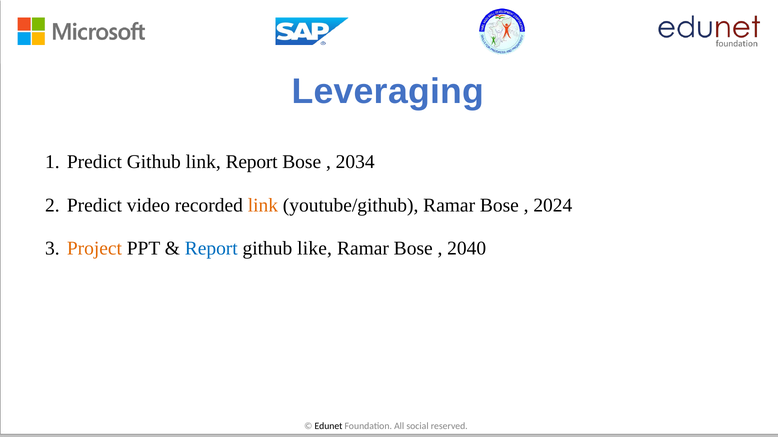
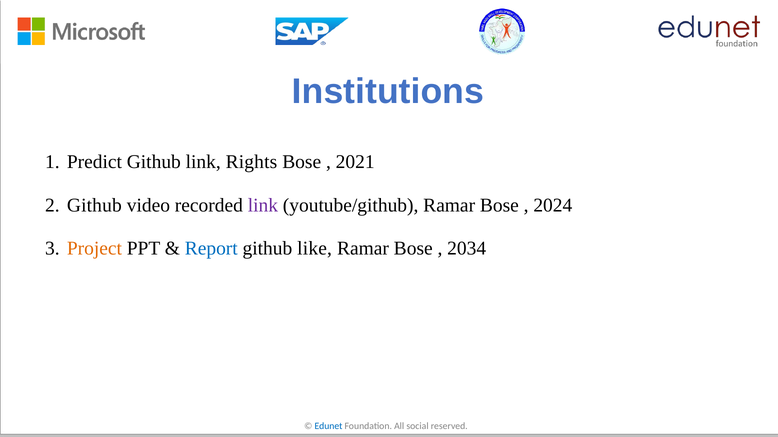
Leveraging: Leveraging -> Institutions (388, 92)
link Report: Report -> Rights (251, 162)
2034: 2034 -> 2021 (355, 162)
Predict: Predict -> Github (94, 205)
link colour: orange -> purple (263, 205)
2040: 2040 -> 2034 (467, 249)
Edunet colour: black -> blue (328, 427)
